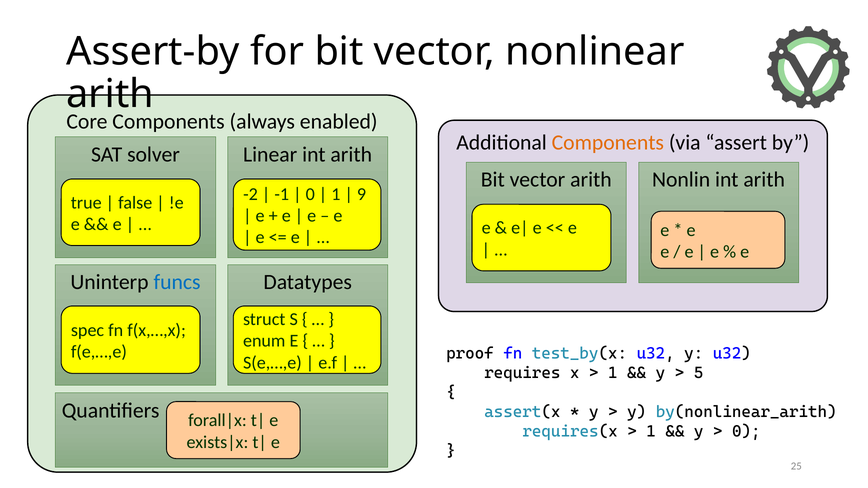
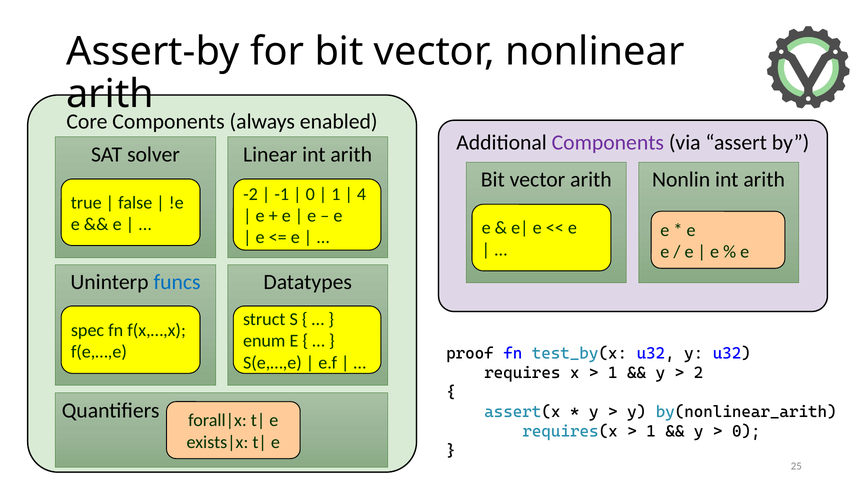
Components colour: orange -> purple (608, 143)
9: 9 -> 4 (362, 194)
5: 5 -> 2 (698, 373)
